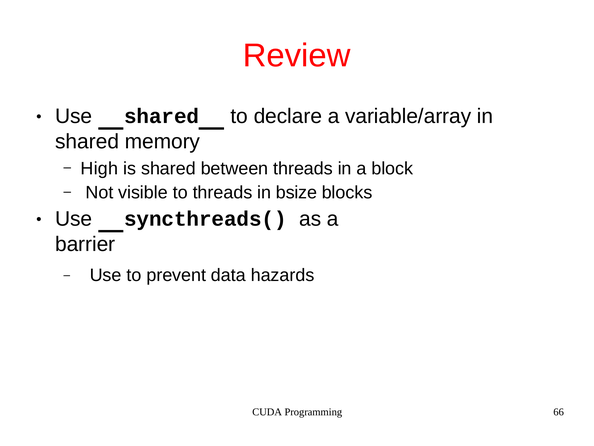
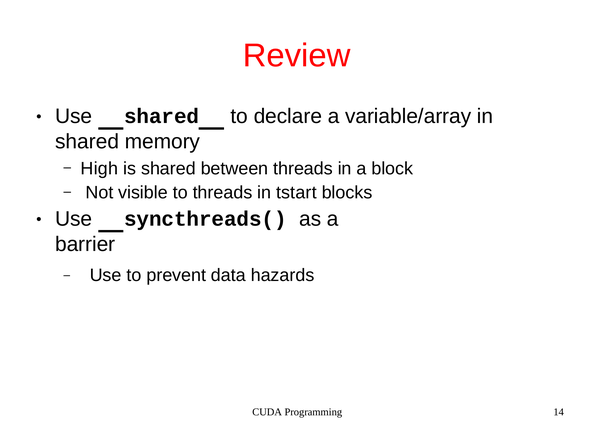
bsize: bsize -> tstart (296, 192)
66: 66 -> 14 (559, 412)
